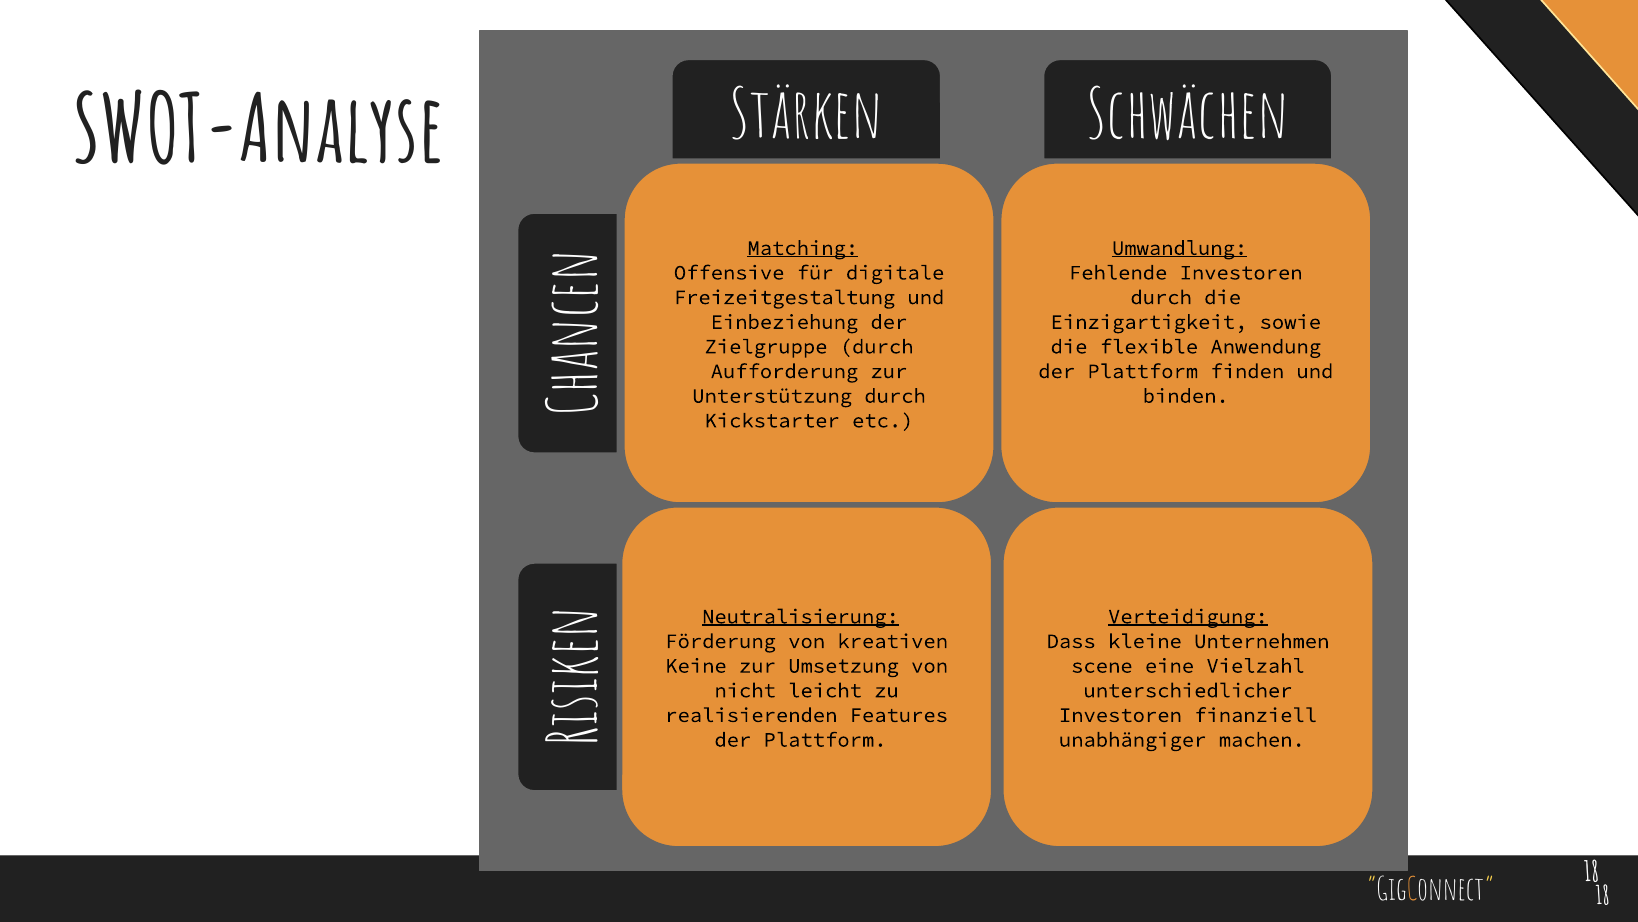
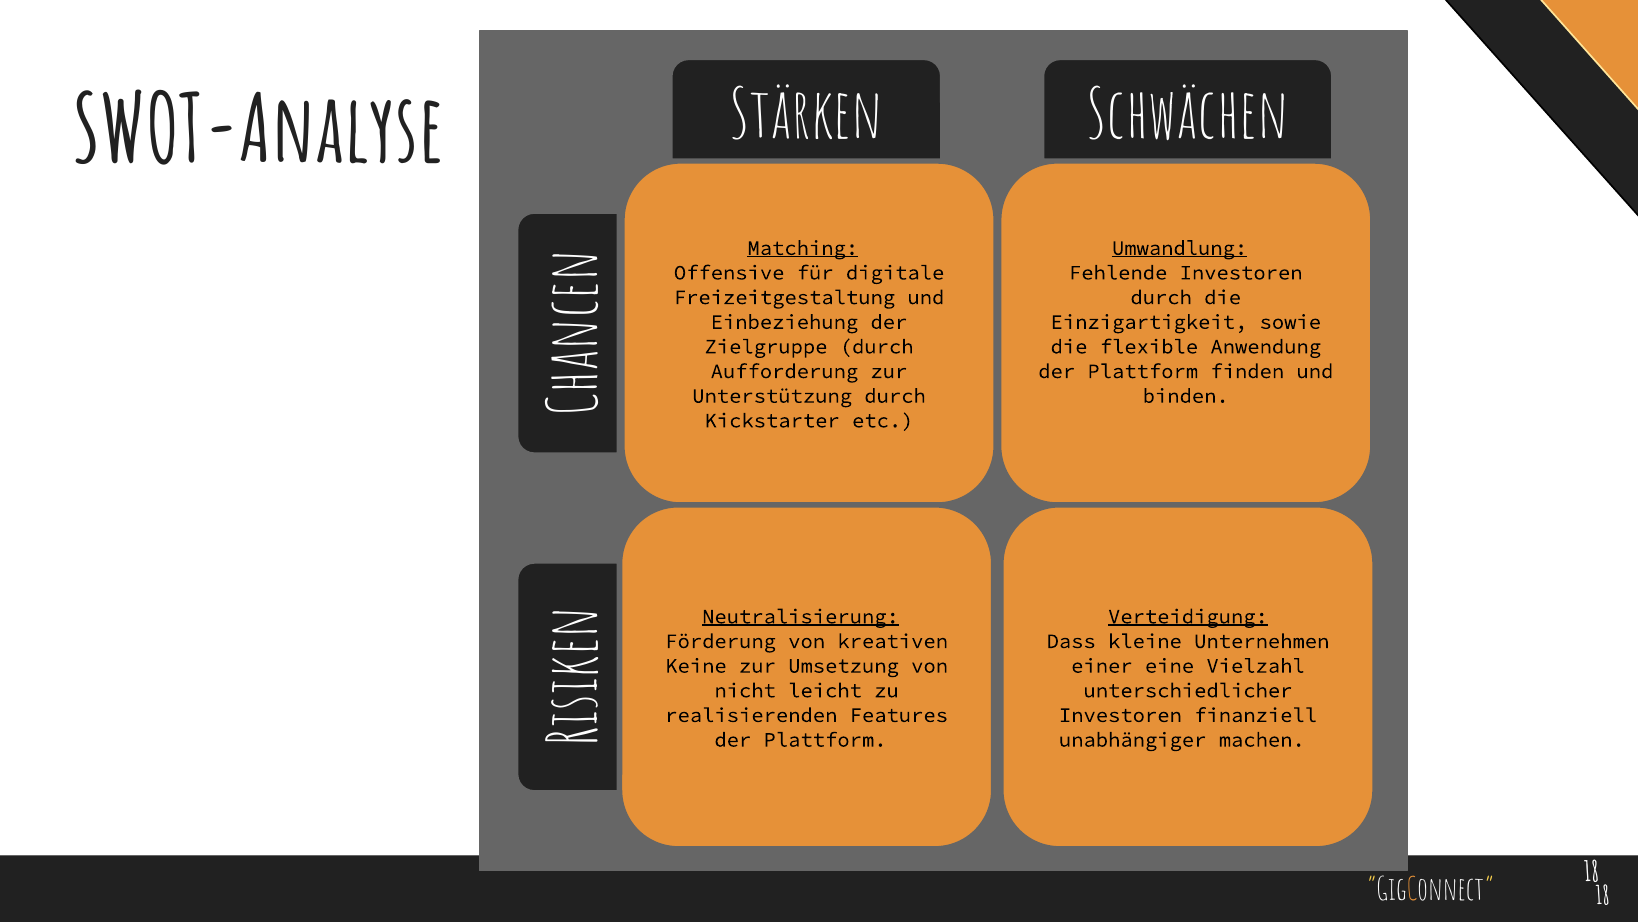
scene: scene -> einer (1102, 665)
